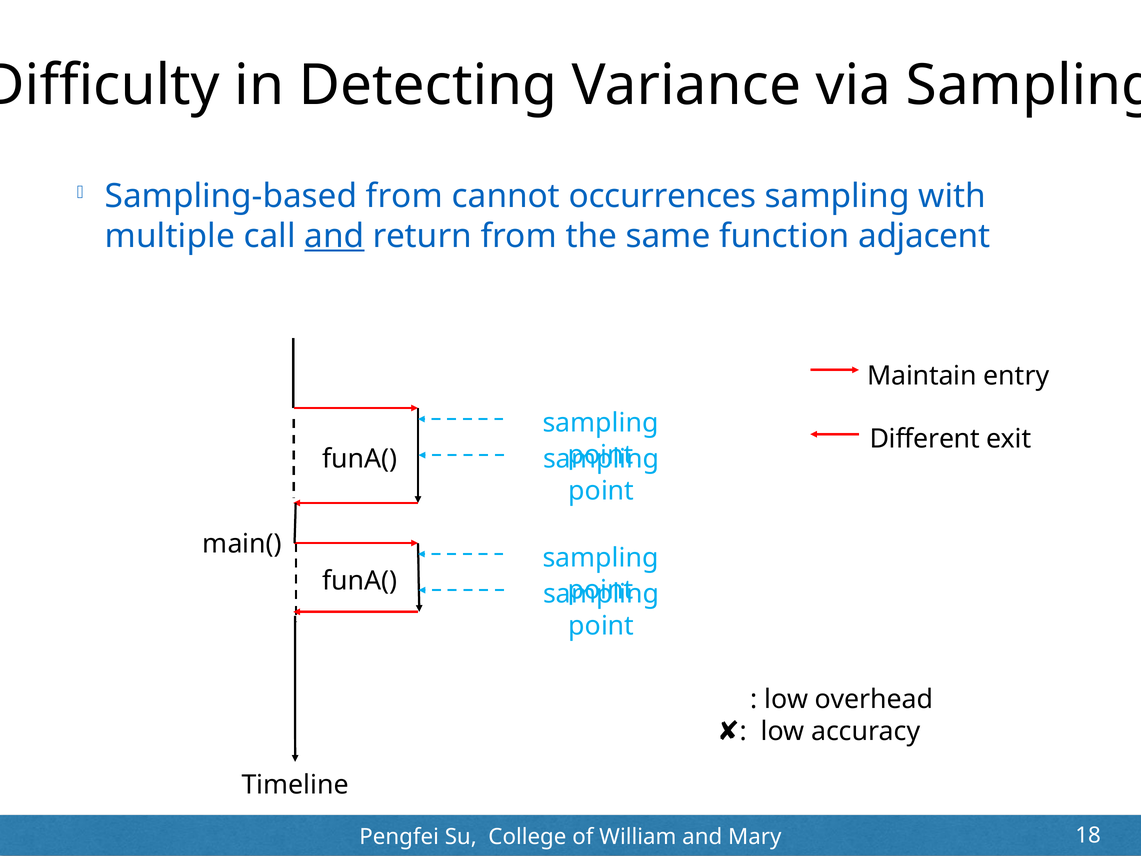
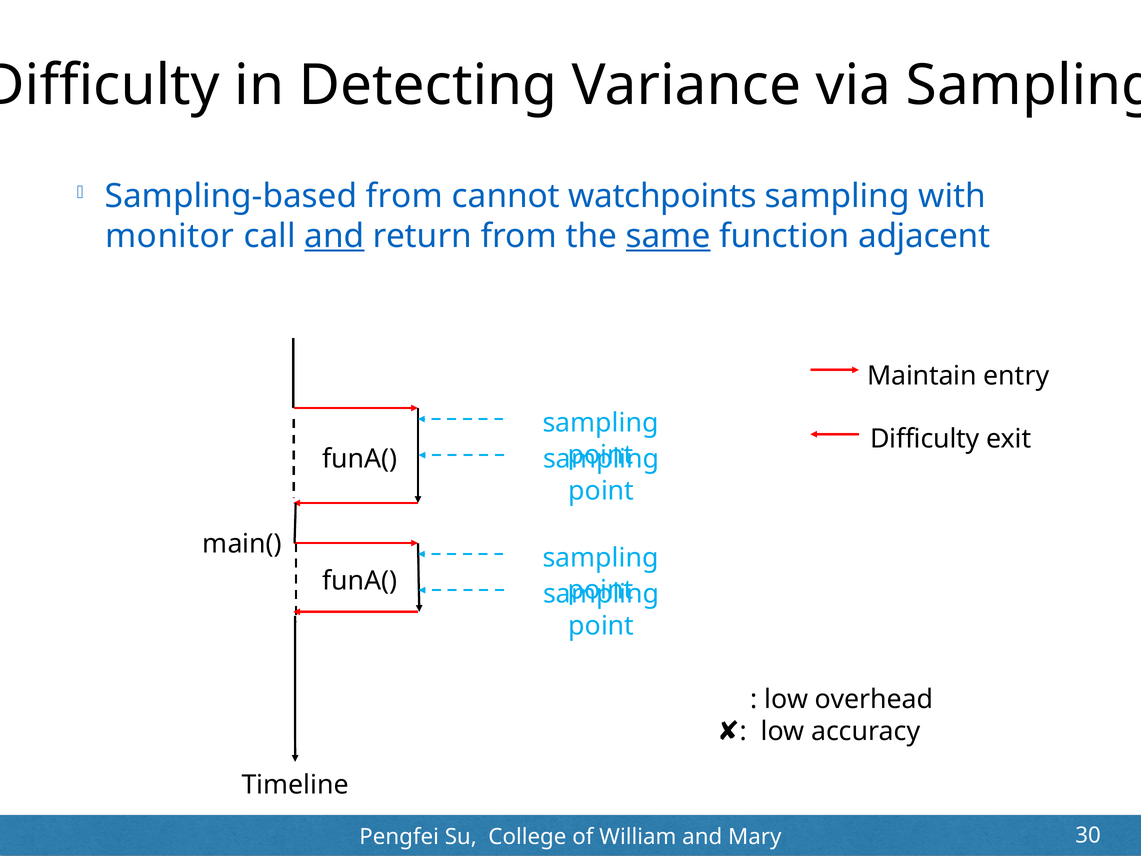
occurrences: occurrences -> watchpoints (663, 196)
multiple: multiple -> monitor (170, 236)
same underline: none -> present (668, 236)
Different: Different -> Difficulty (925, 439)
18: 18 -> 30 (1088, 835)
